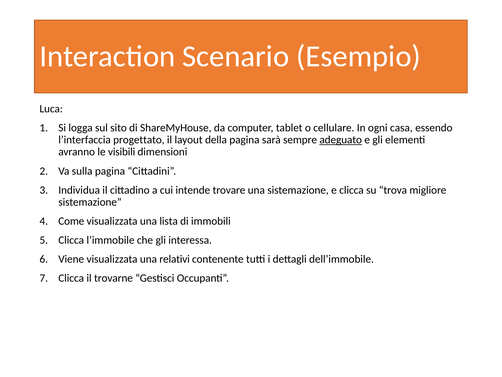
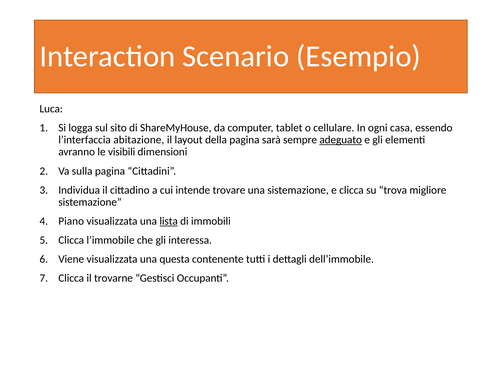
progettato: progettato -> abitazione (139, 140)
Come: Come -> Piano (71, 221)
lista underline: none -> present (169, 221)
relativi: relativi -> questa (175, 259)
